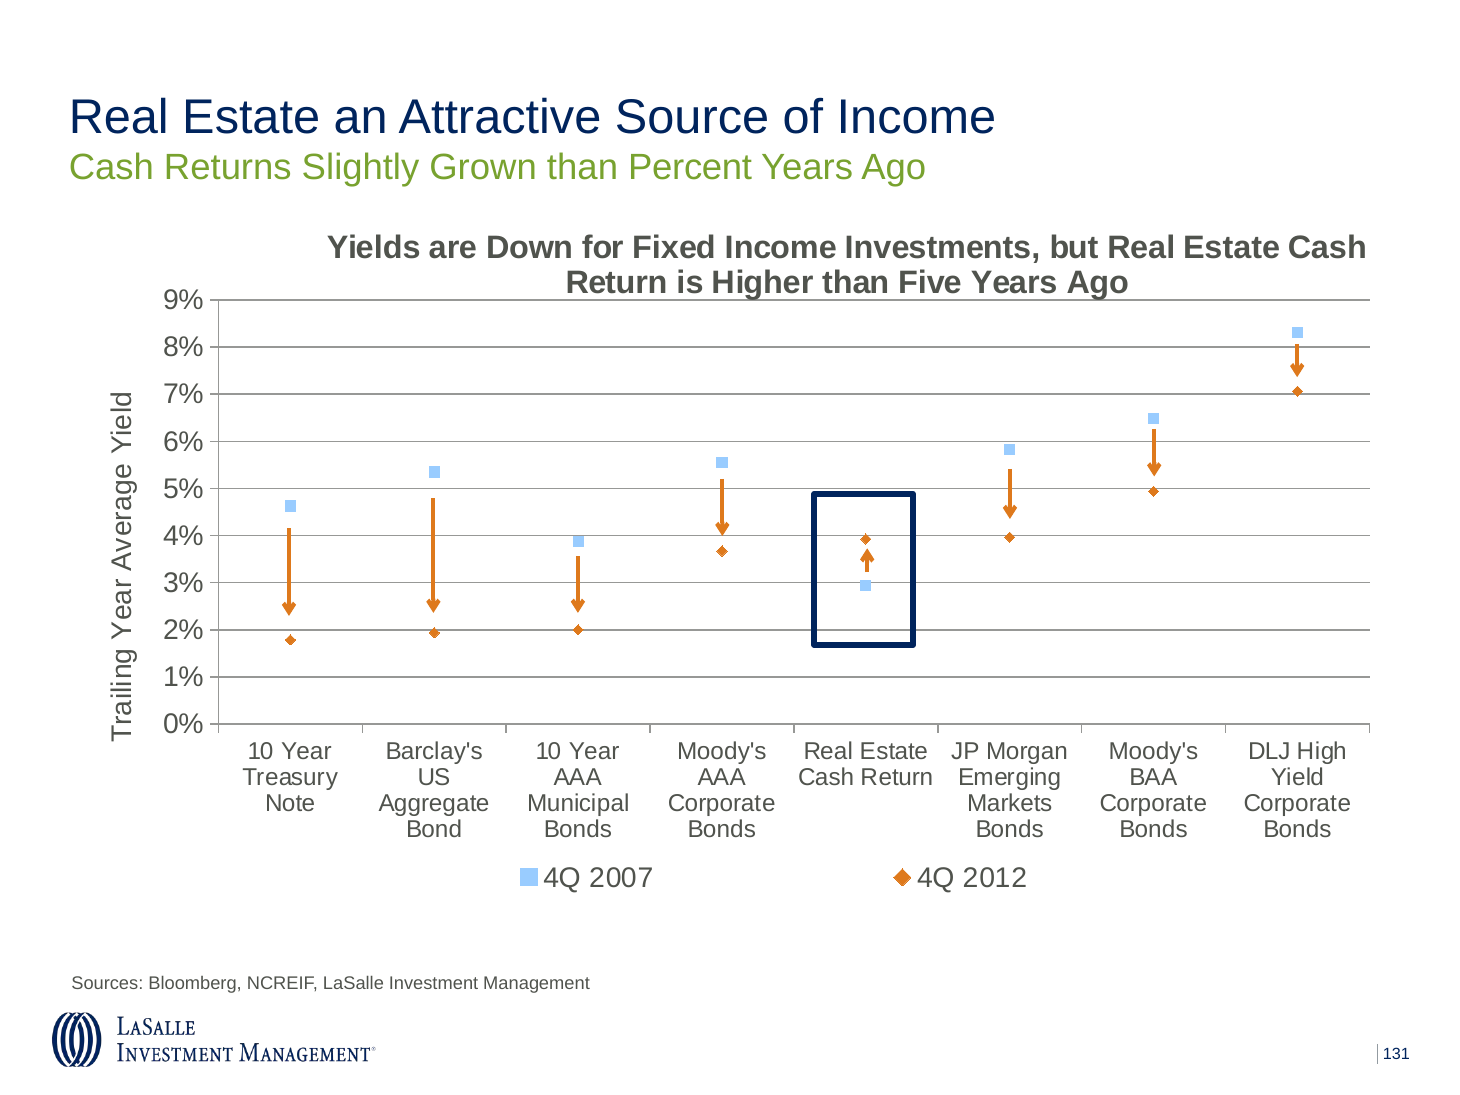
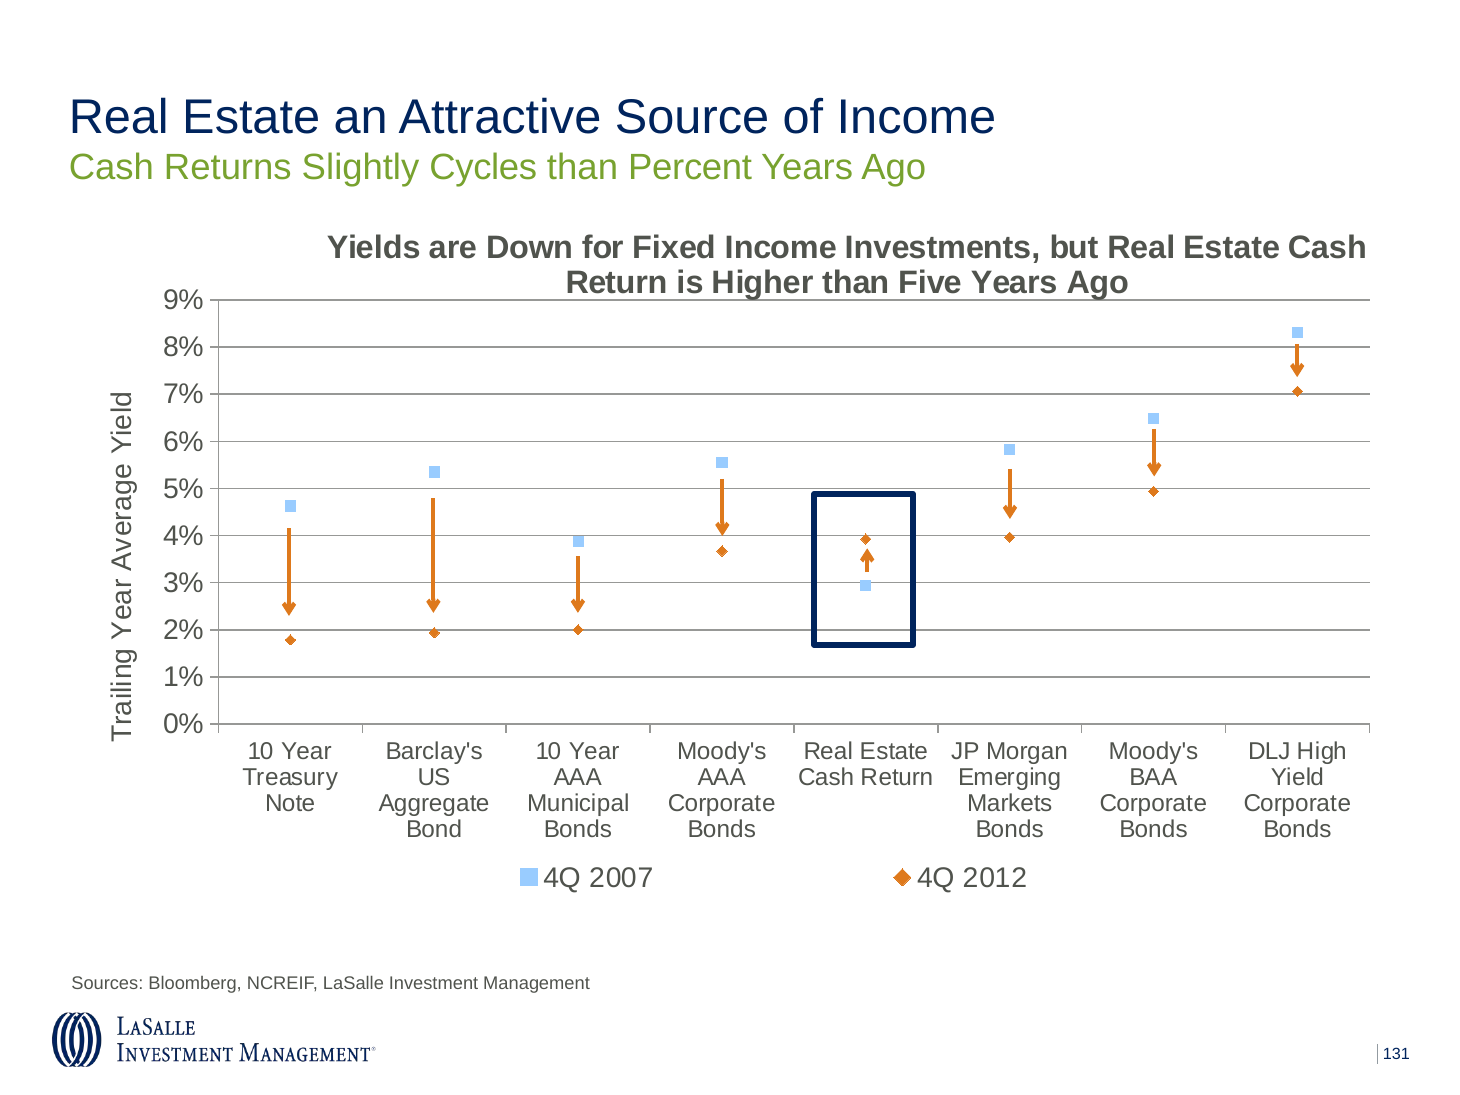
Grown: Grown -> Cycles (483, 167)
